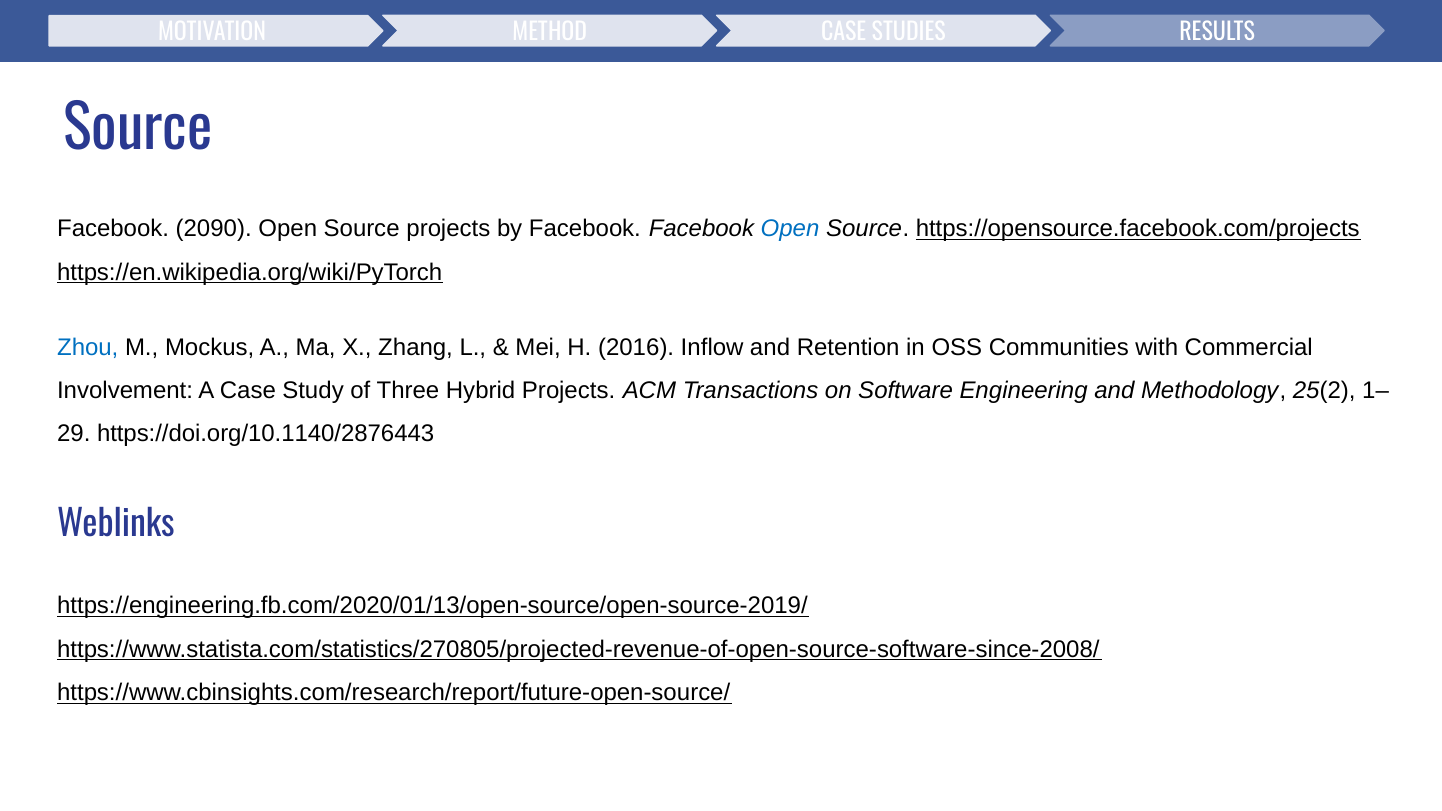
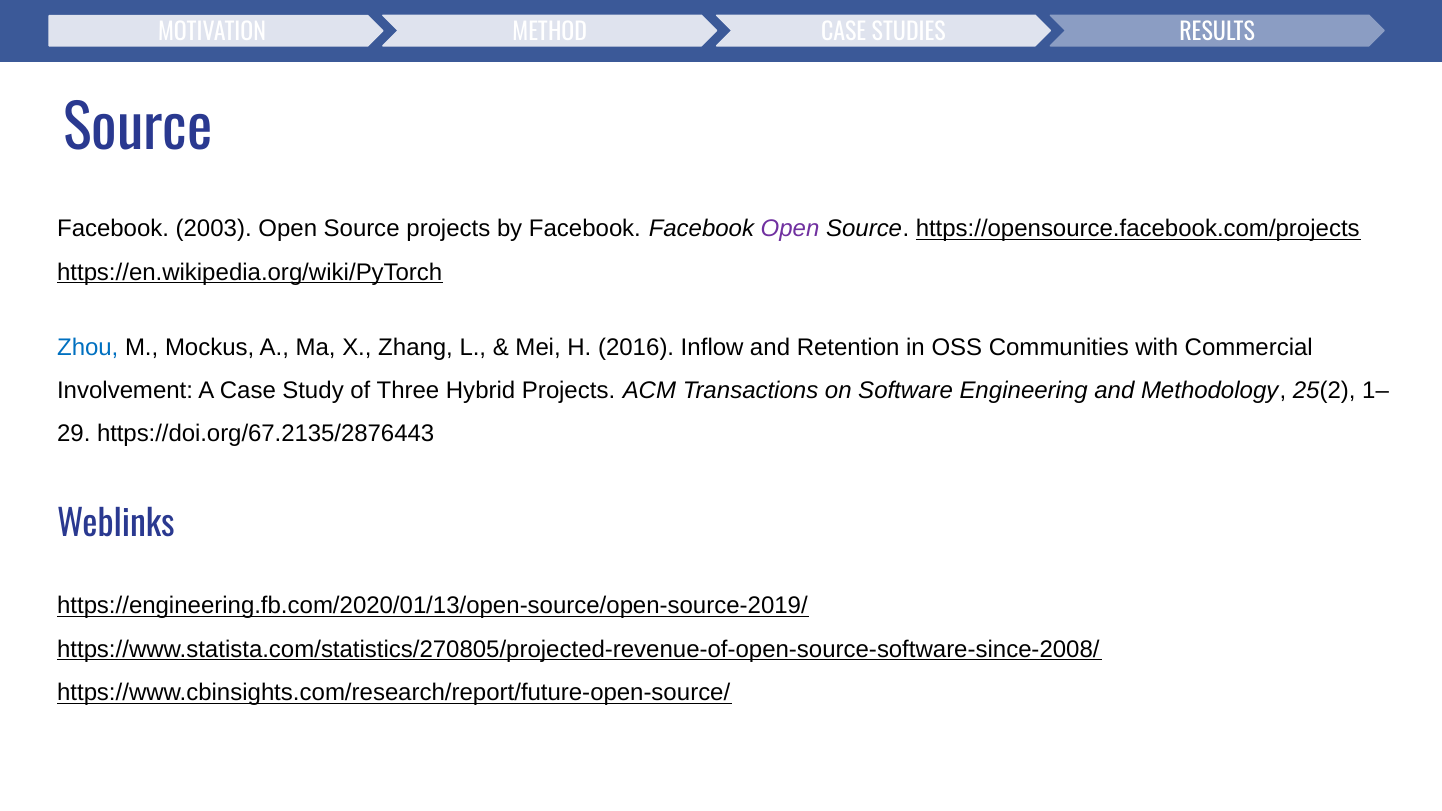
2090: 2090 -> 2003 (214, 229)
Open colour: blue -> purple (790, 229)
https://doi.org/10.1140/2876443: https://doi.org/10.1140/2876443 -> https://doi.org/67.2135/2876443 (266, 434)
